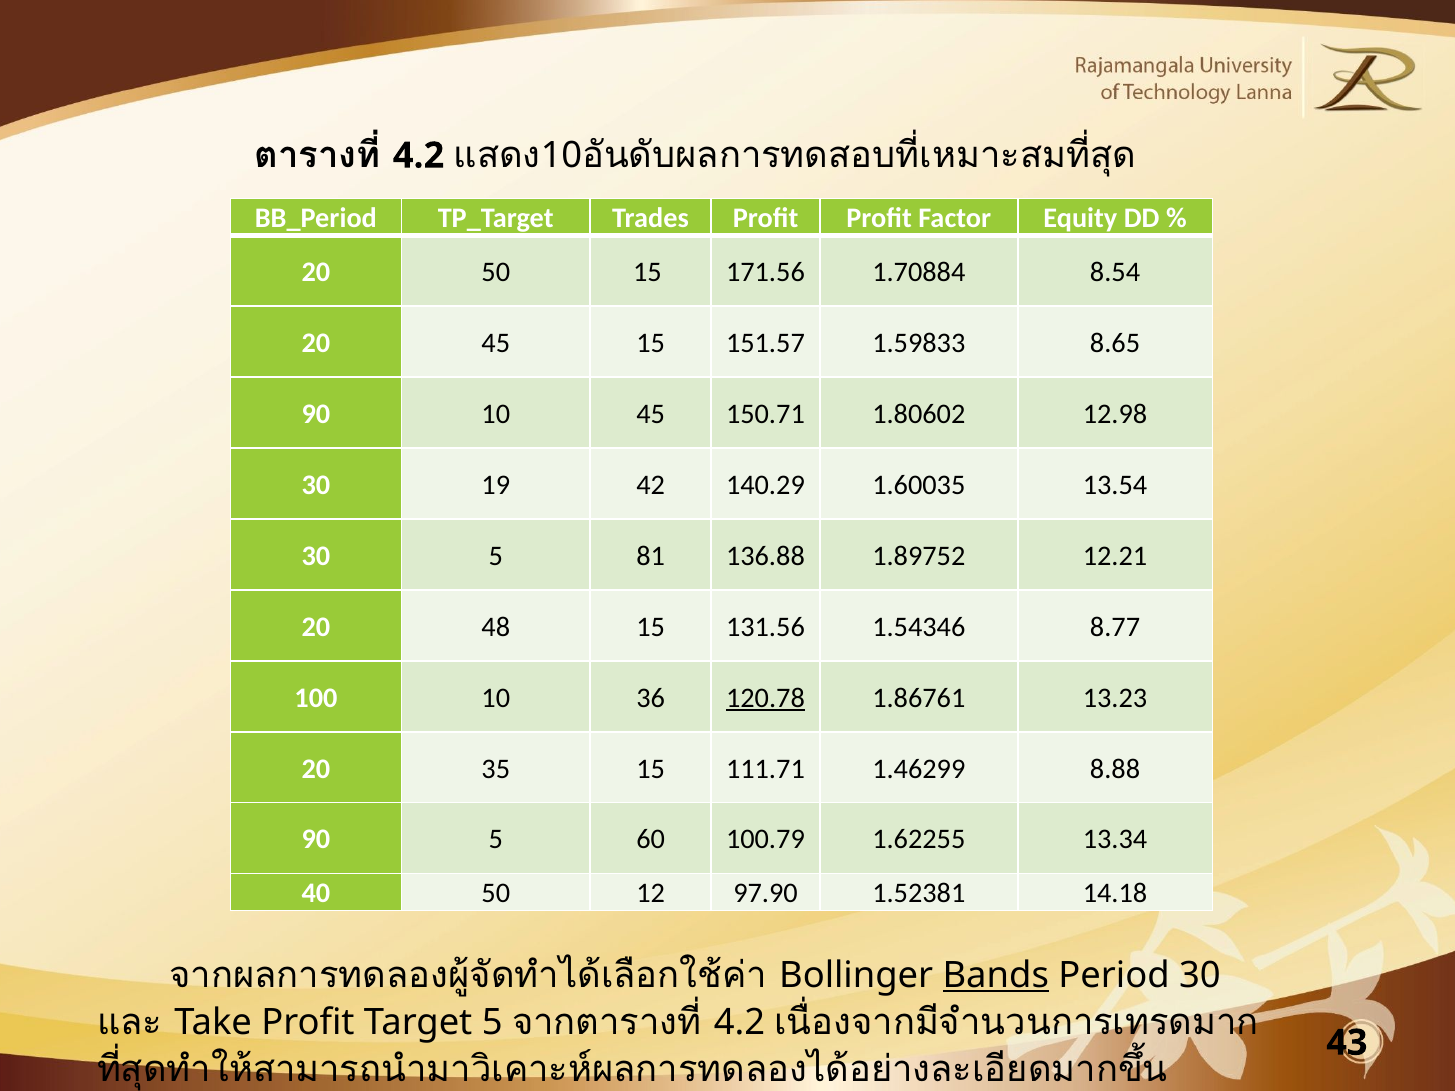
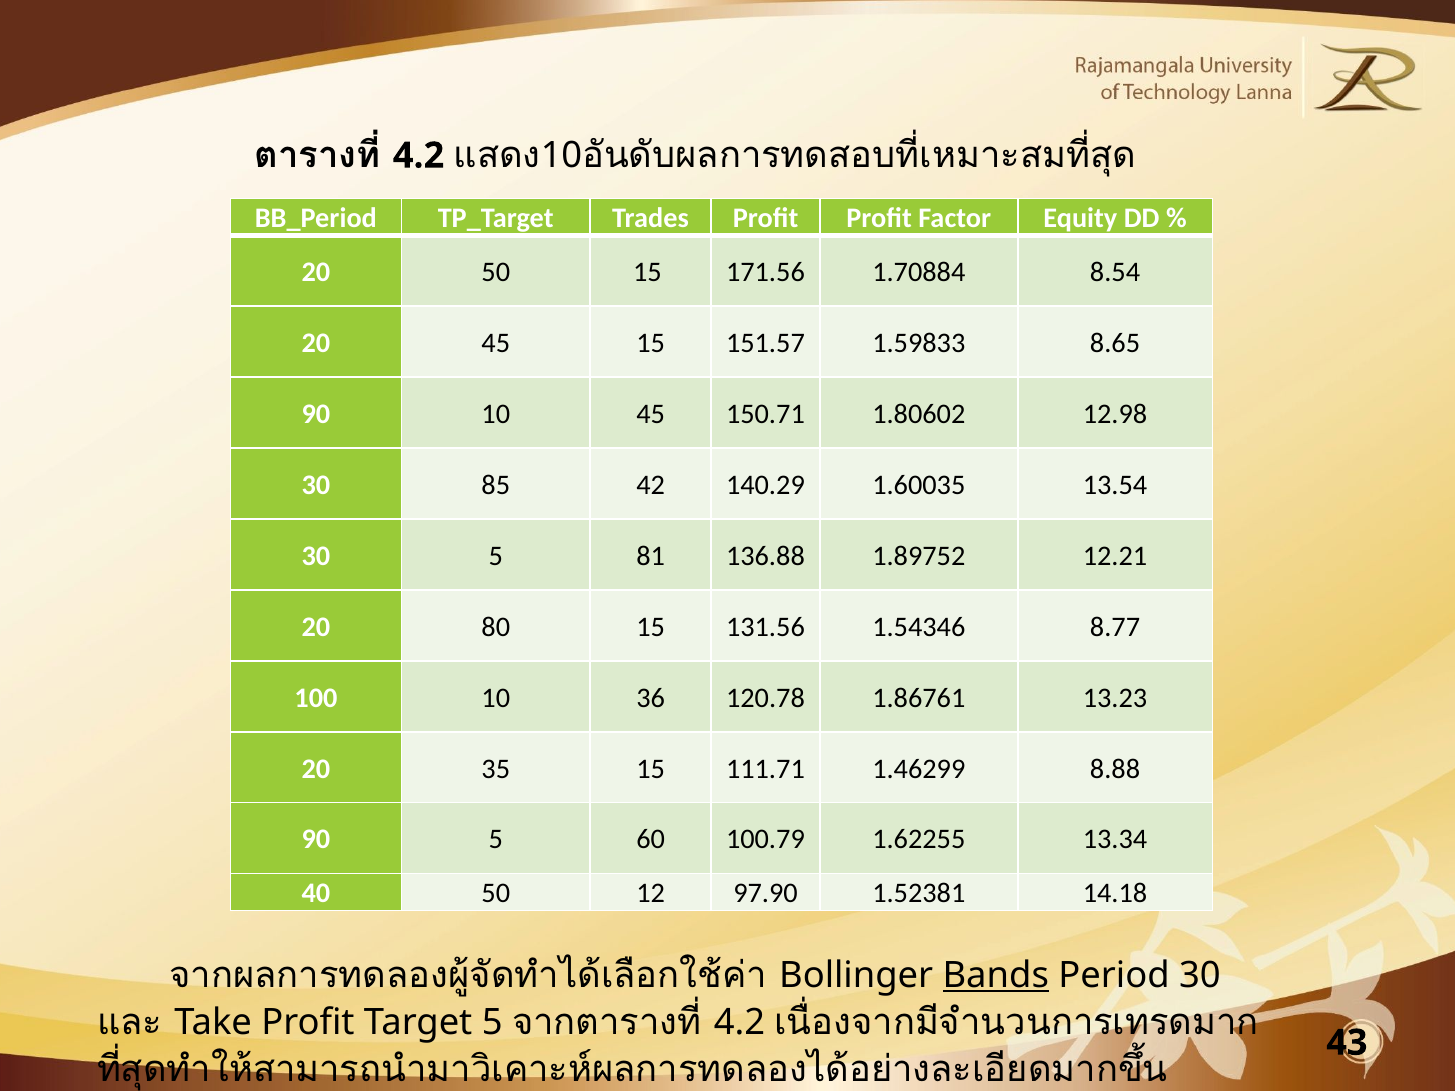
19: 19 -> 85 (496, 485)
48: 48 -> 80 (496, 627)
120.78 underline: present -> none (765, 698)
